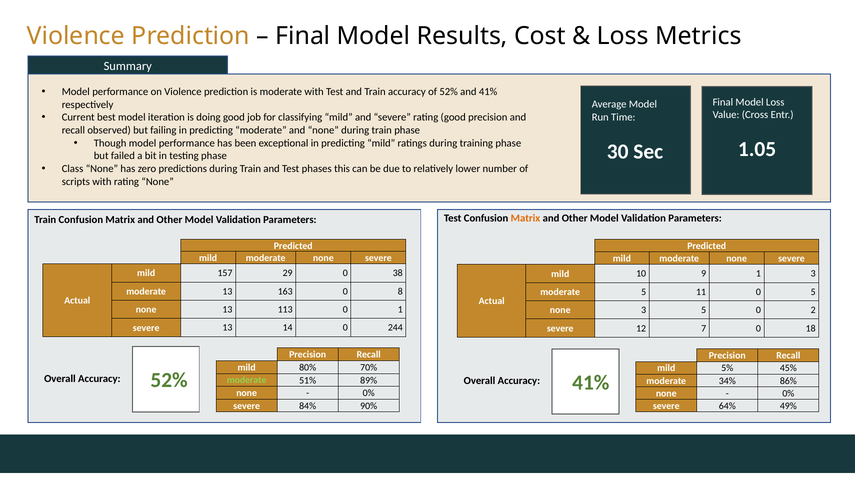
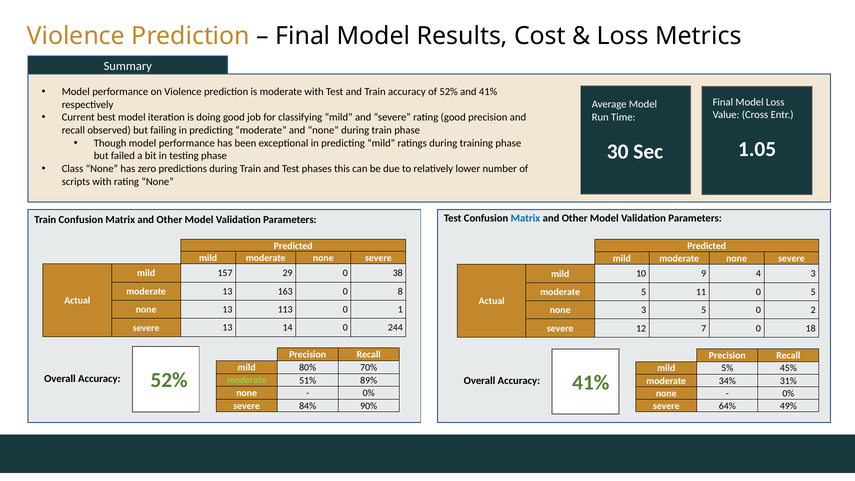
Matrix colour: orange -> blue (525, 218)
9 1: 1 -> 4 (758, 274)
86%: 86% -> 31% (788, 381)
